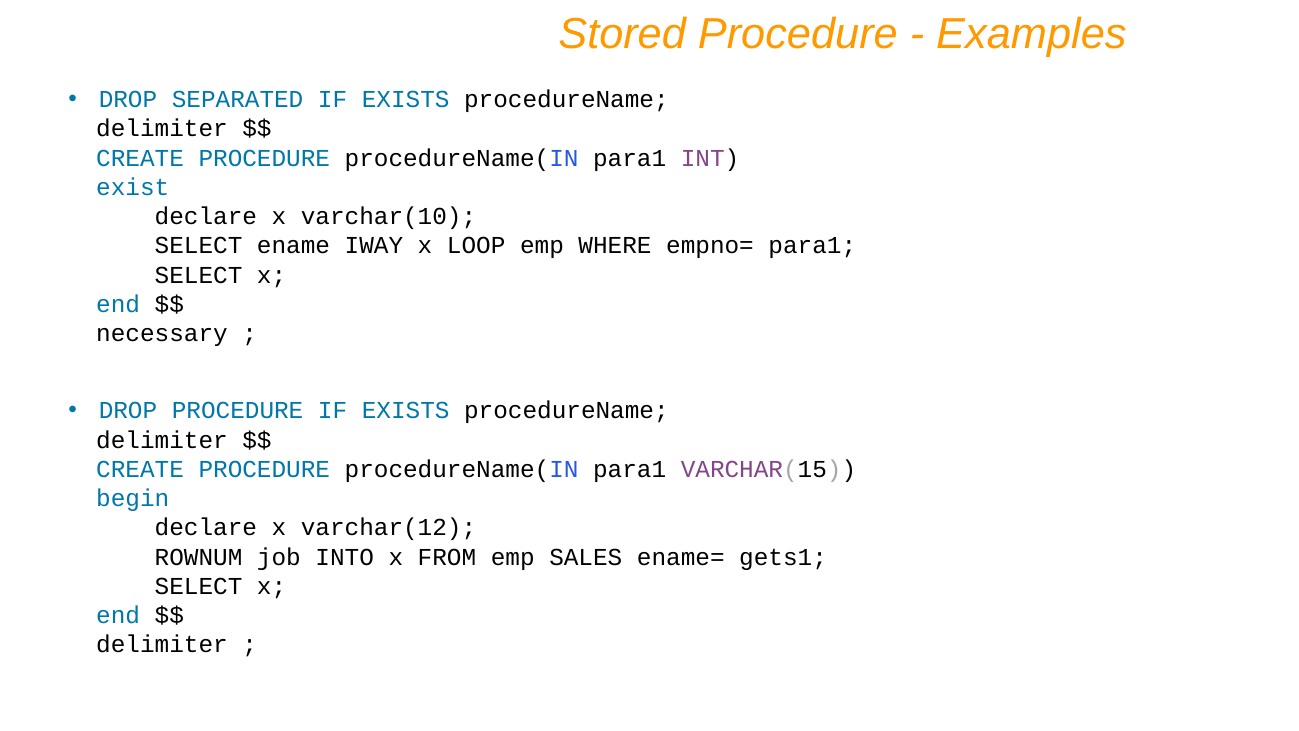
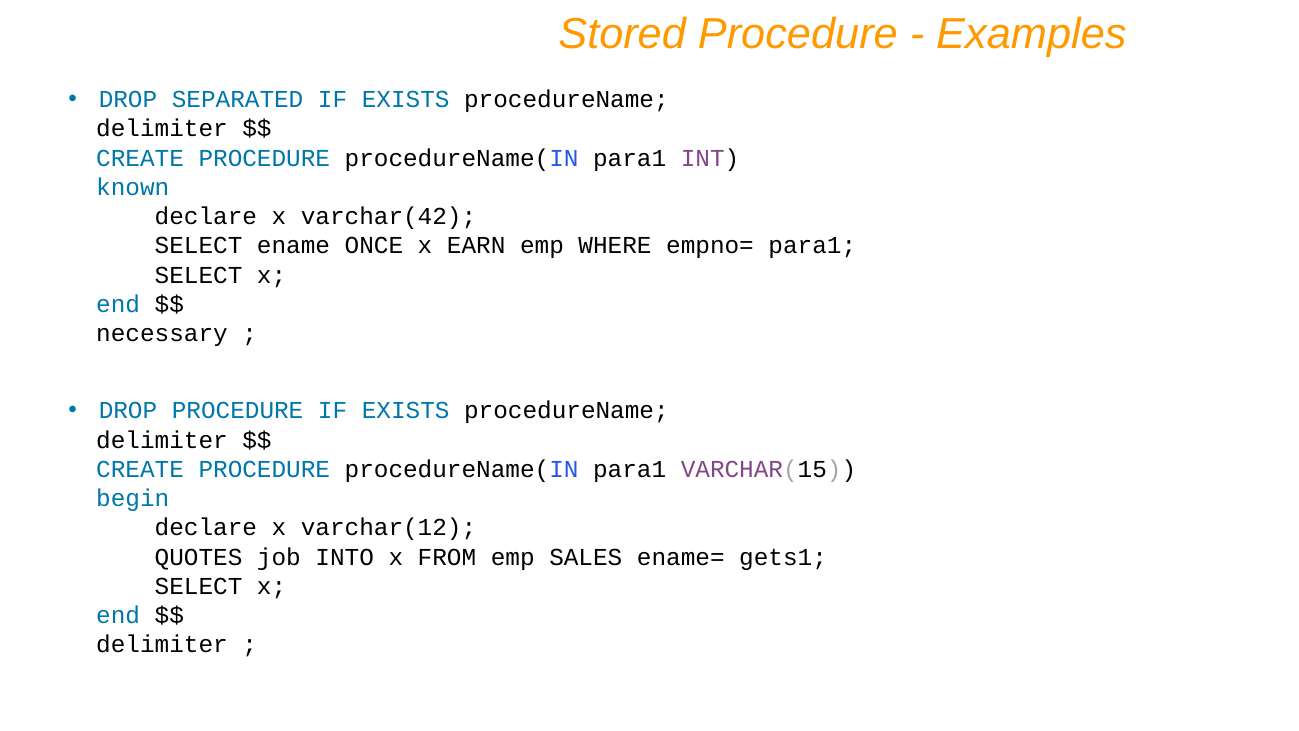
exist: exist -> known (133, 187)
varchar(10: varchar(10 -> varchar(42 (389, 216)
IWAY: IWAY -> ONCE (374, 246)
LOOP: LOOP -> EARN (476, 246)
ROWNUM: ROWNUM -> QUOTES (199, 557)
